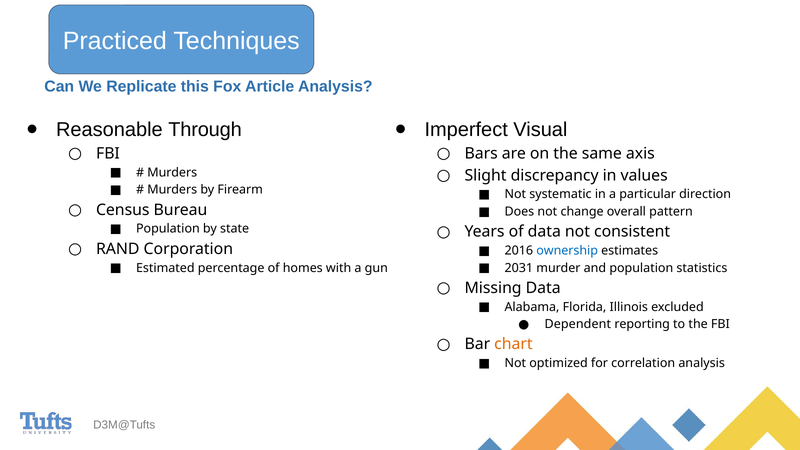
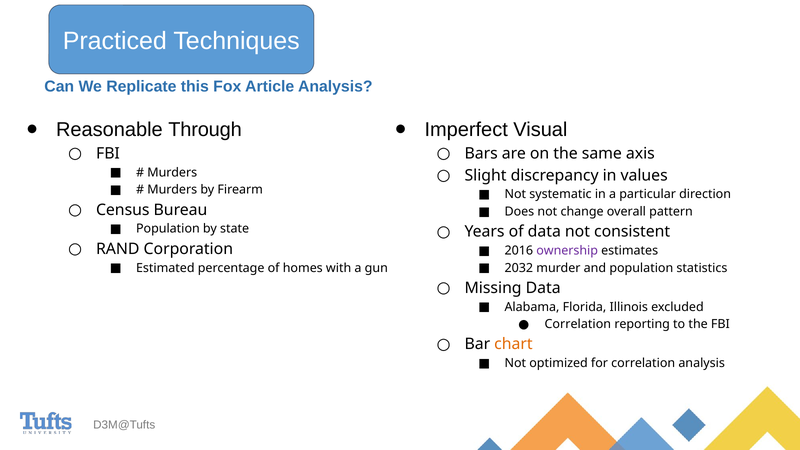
ownership colour: blue -> purple (567, 251)
2031: 2031 -> 2032 (519, 268)
Dependent: Dependent -> Correlation (578, 324)
